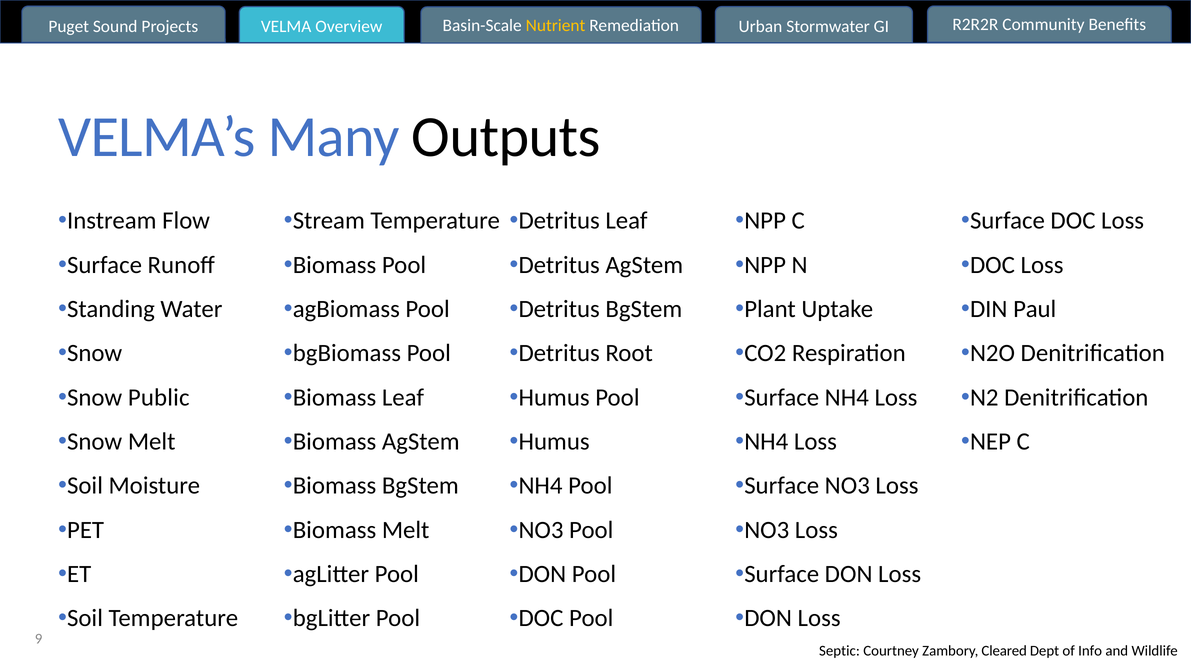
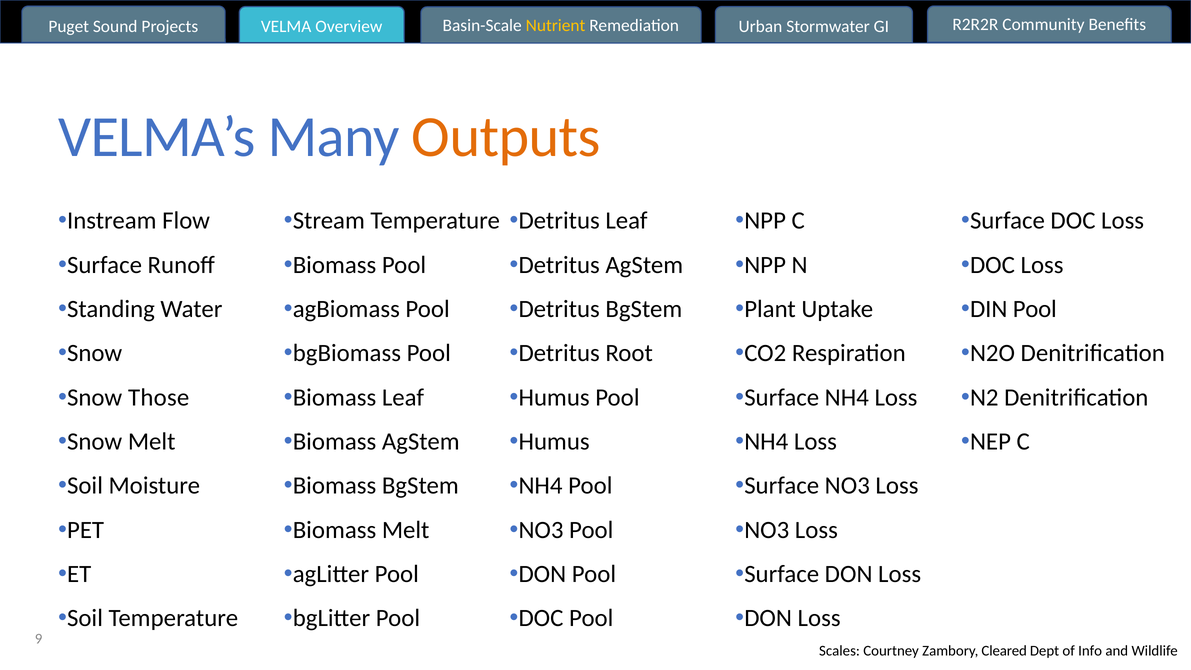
Outputs colour: black -> orange (506, 137)
DIN Paul: Paul -> Pool (1035, 309)
Public: Public -> Those (159, 397)
Septic: Septic -> Scales (839, 651)
